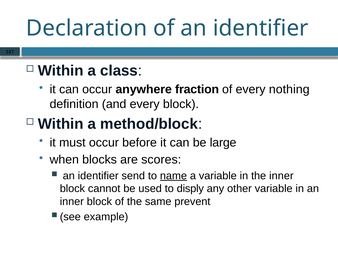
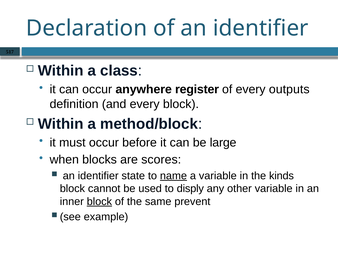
fraction: fraction -> register (197, 90)
nothing: nothing -> outputs (289, 90)
send: send -> state (133, 176)
the inner: inner -> kinds (281, 176)
block underline: none -> present (99, 202)
